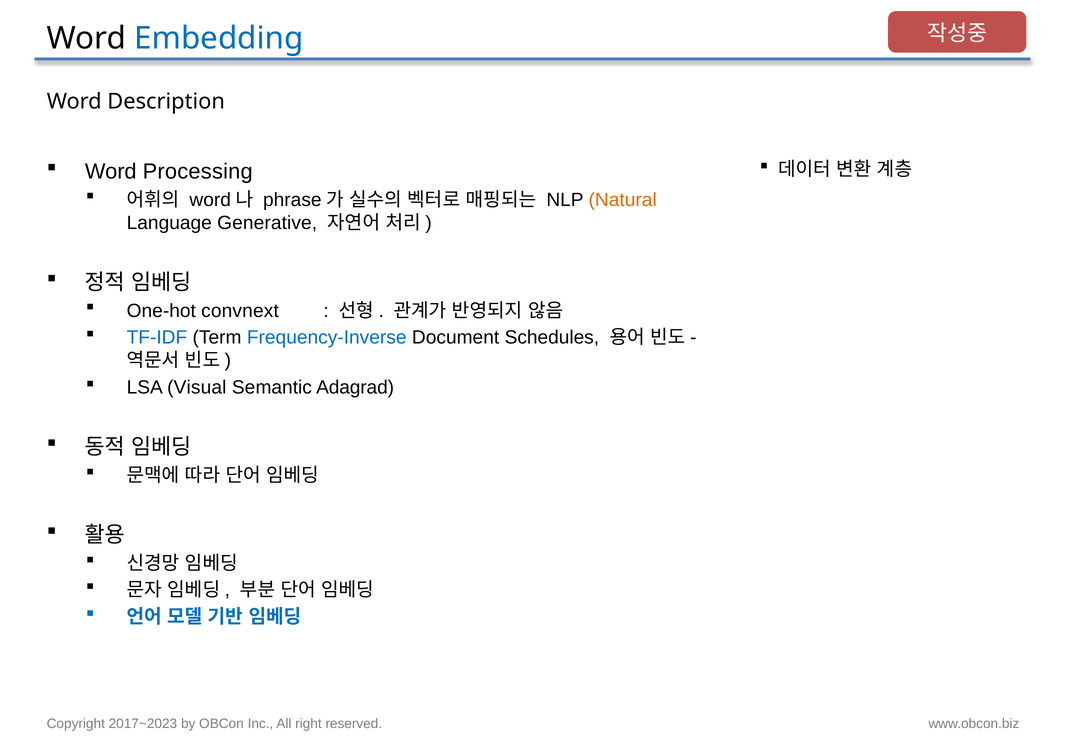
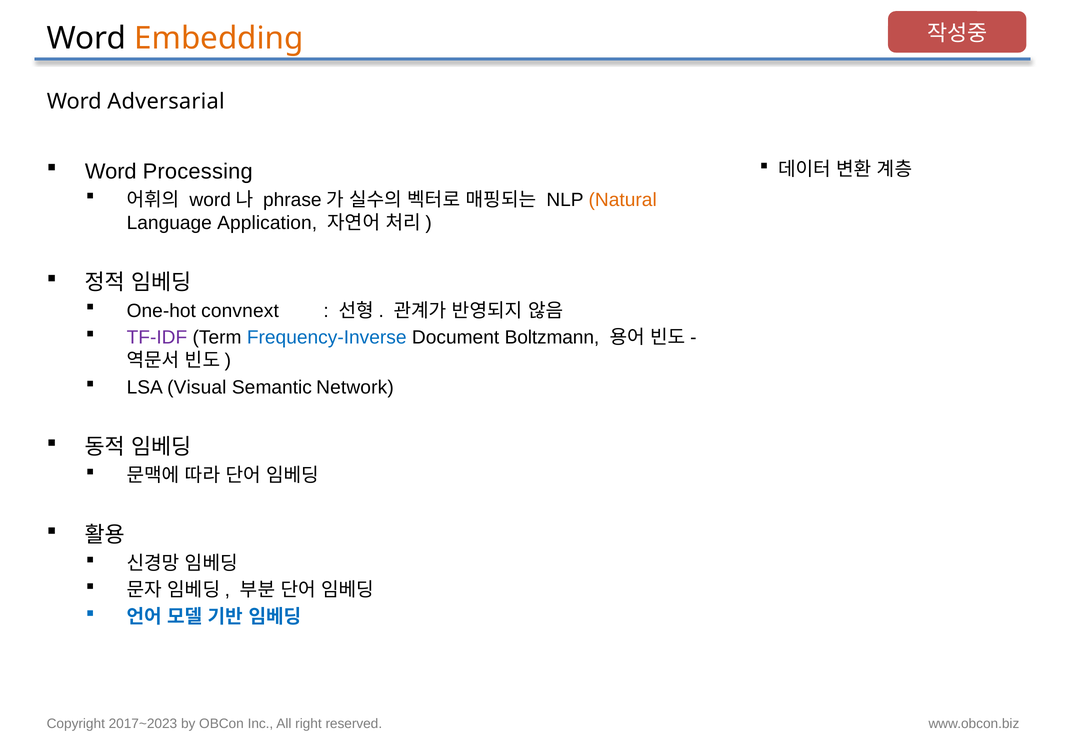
Embedding colour: blue -> orange (219, 38)
Description: Description -> Adversarial (166, 102)
Generative: Generative -> Application (267, 223)
TF-IDF colour: blue -> purple (157, 338)
Schedules: Schedules -> Boltzmann (552, 338)
Adagrad: Adagrad -> Network (355, 387)
